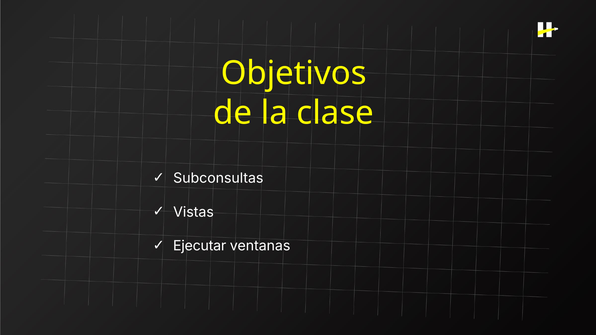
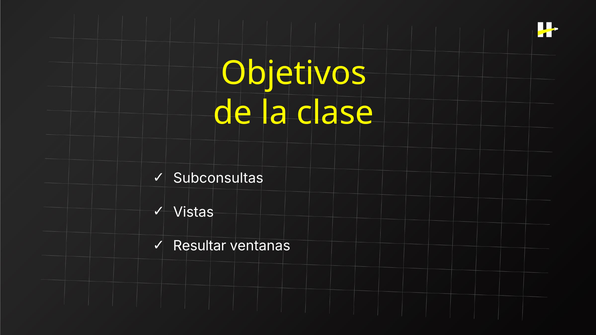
Ejecutar: Ejecutar -> Resultar (200, 246)
